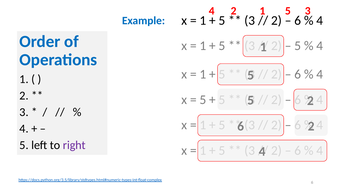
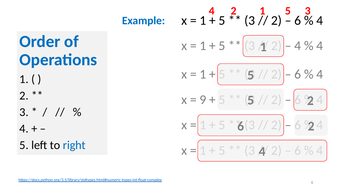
5: 5 -> 4 (298, 46)
5: 5 -> 9 (203, 99)
right colour: purple -> blue (74, 145)
